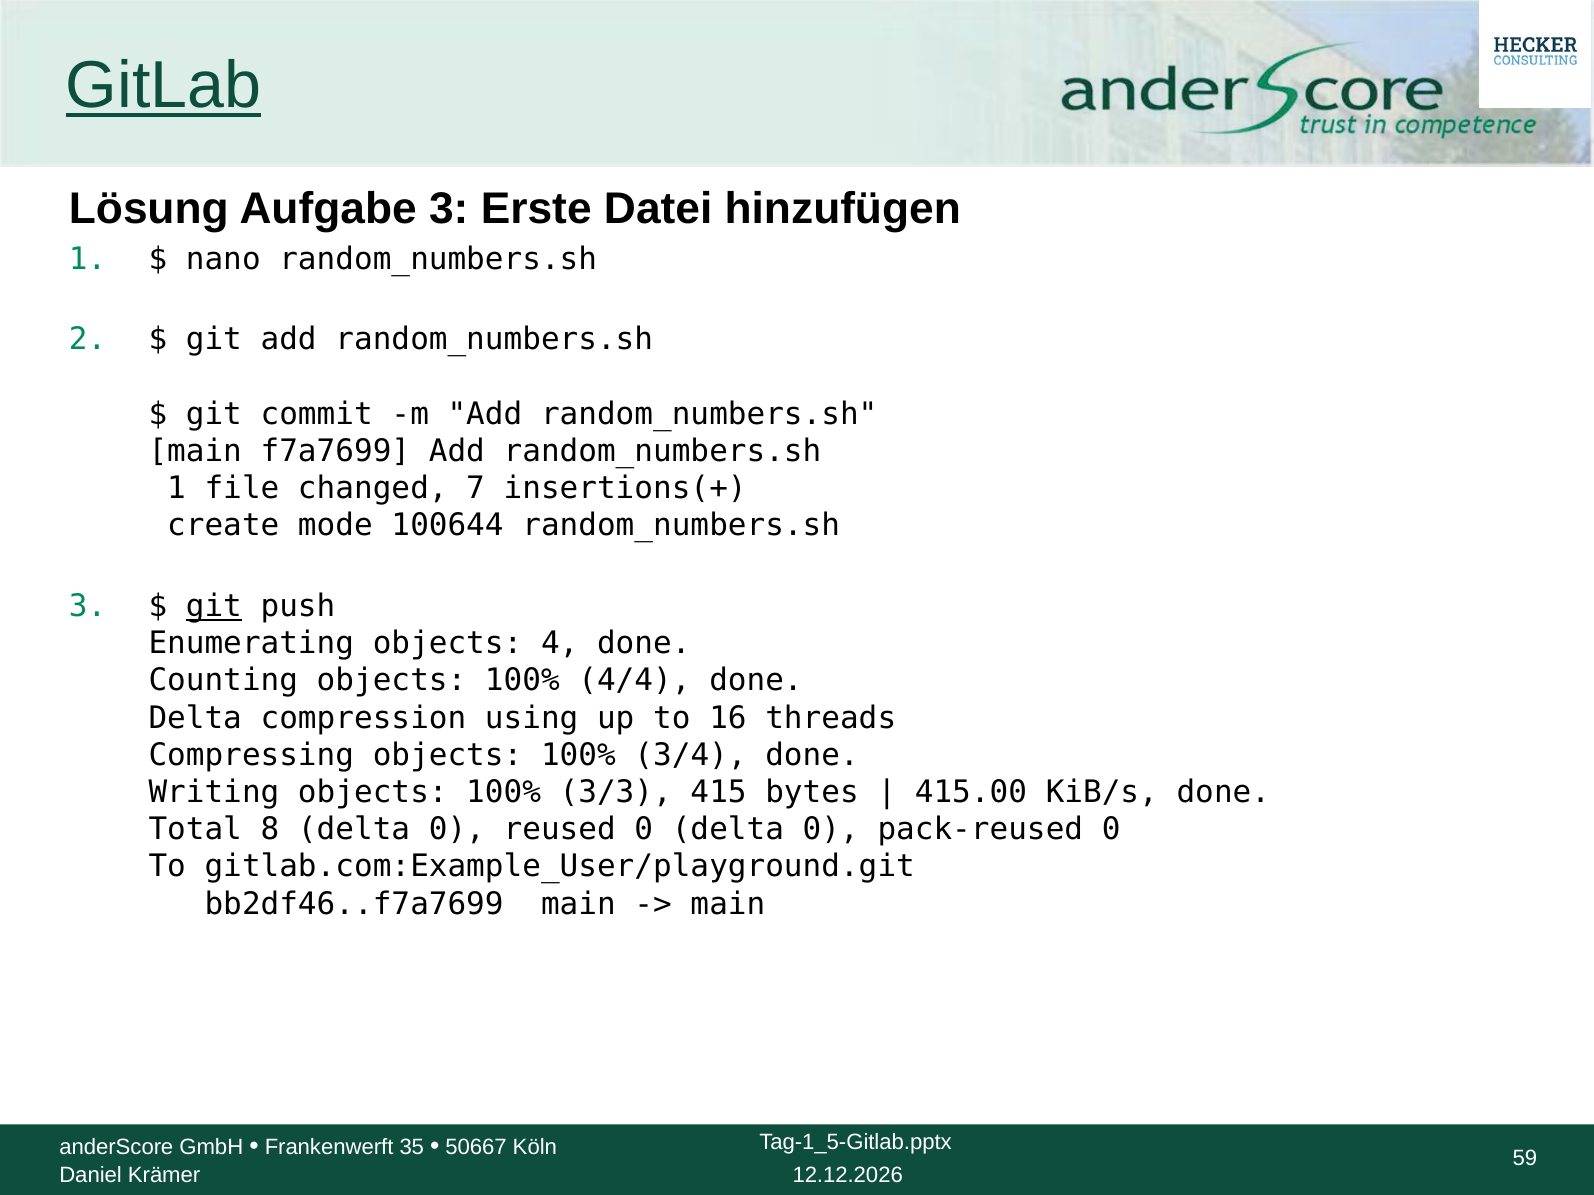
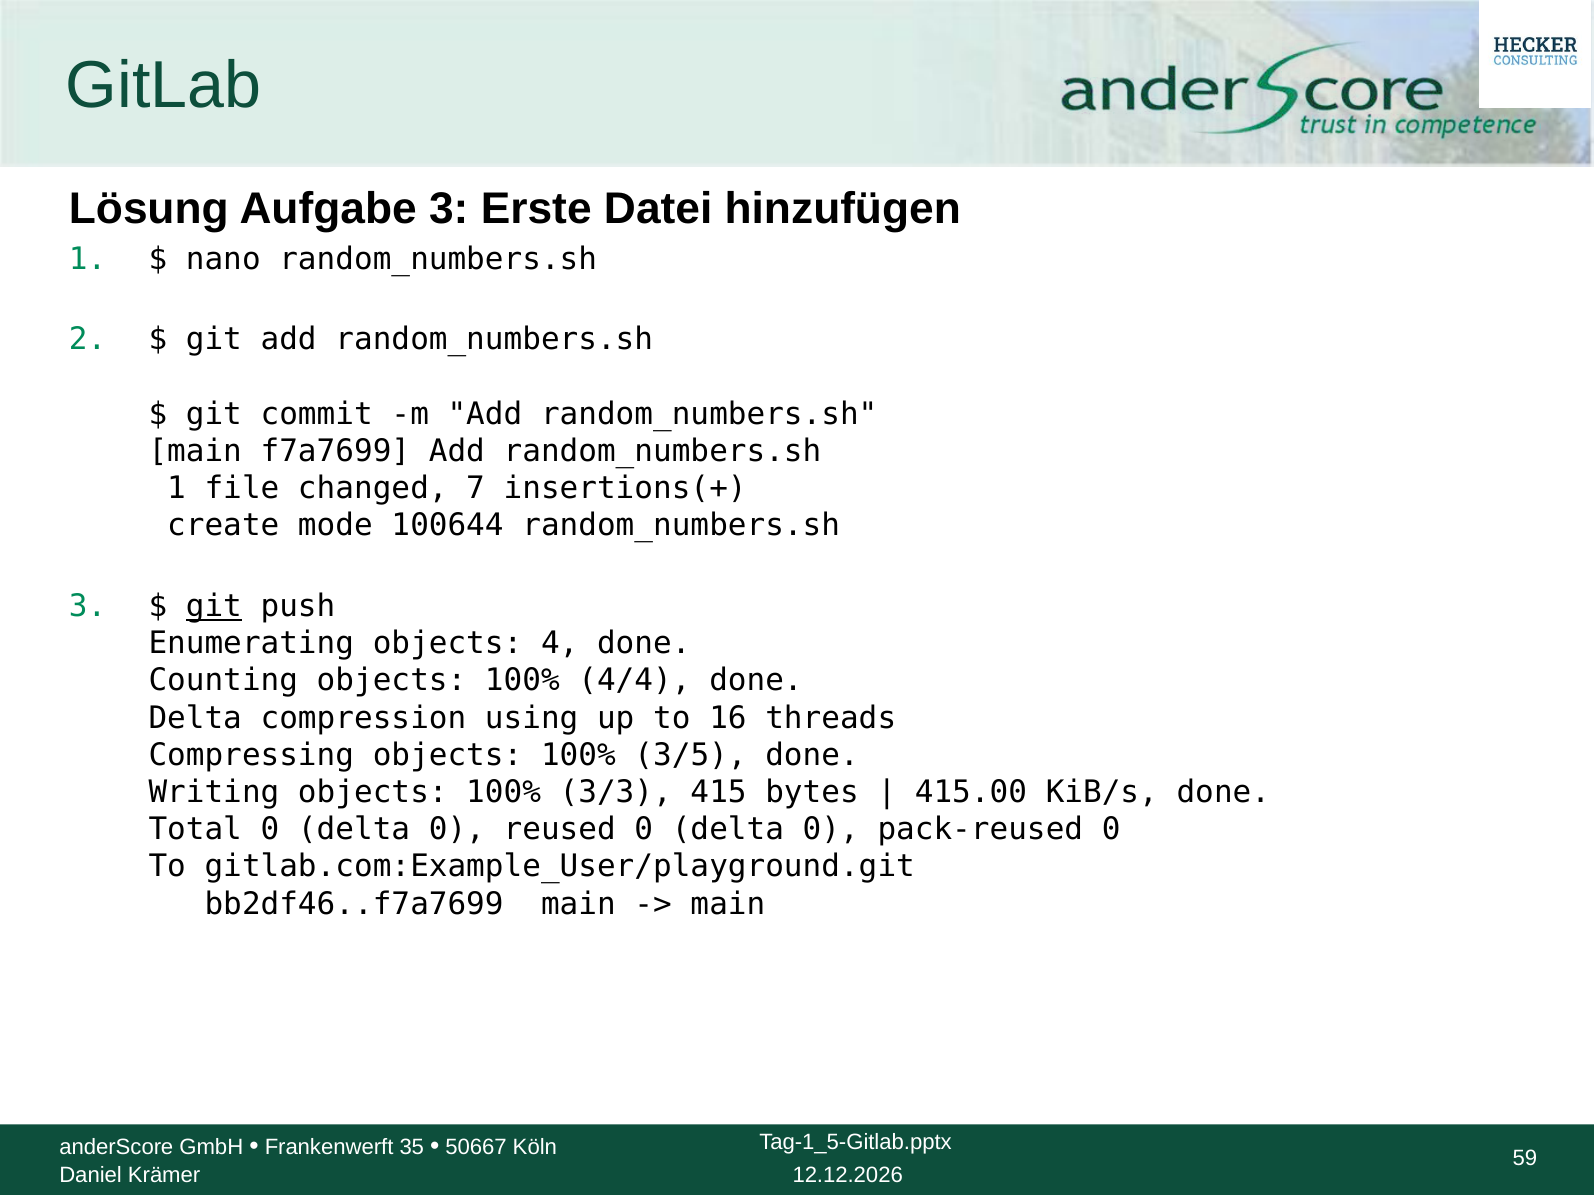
GitLab underline: present -> none (163, 86)
3/4: 3/4 -> 3/5 (691, 755)
Total 8: 8 -> 0 (270, 830)
